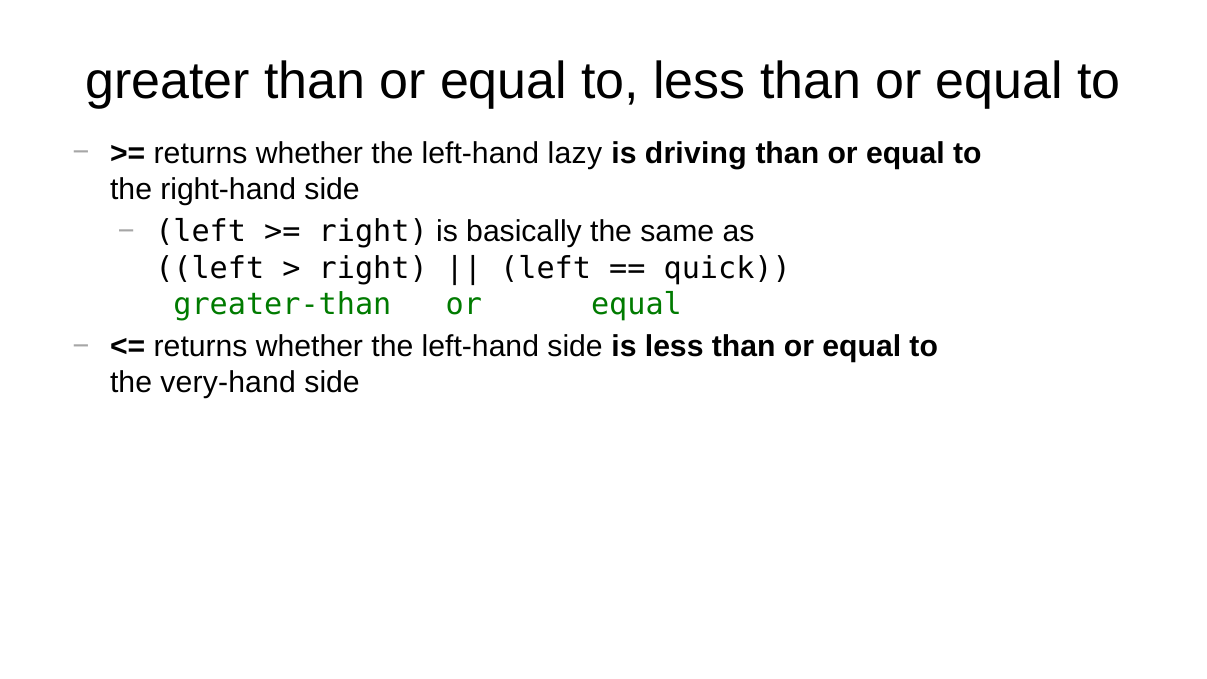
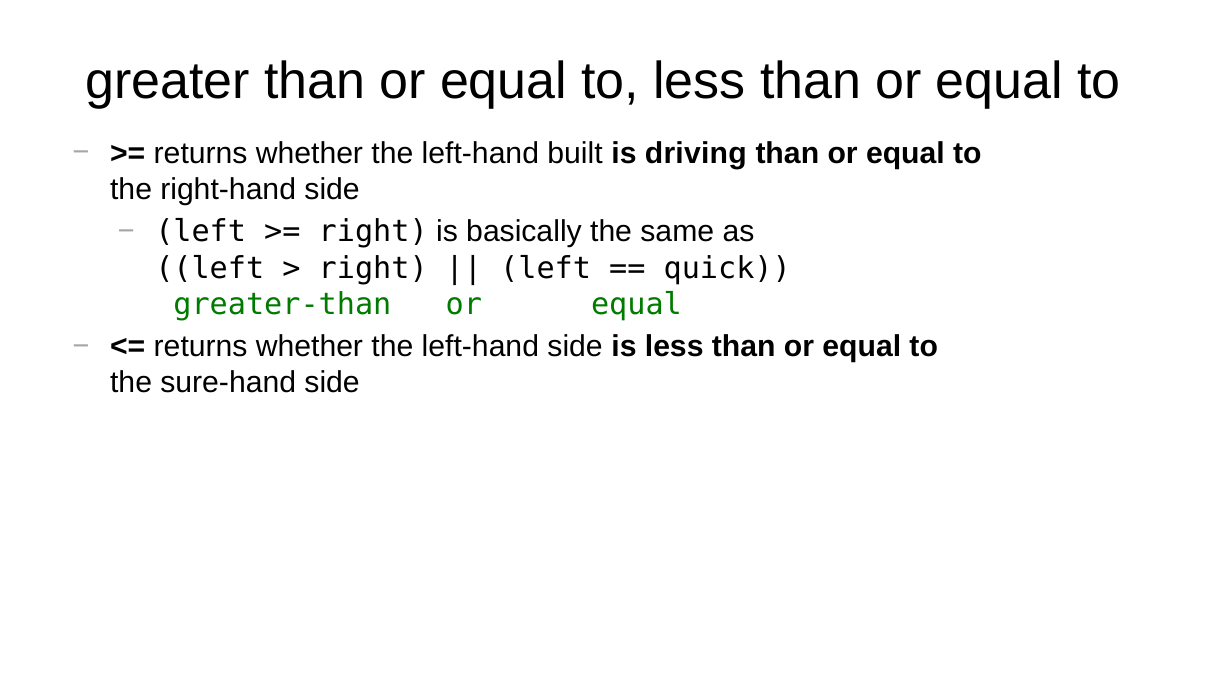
lazy: lazy -> built (575, 153)
very-hand: very-hand -> sure-hand (228, 383)
